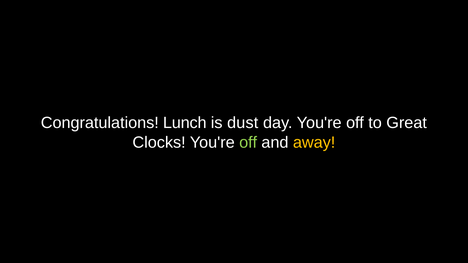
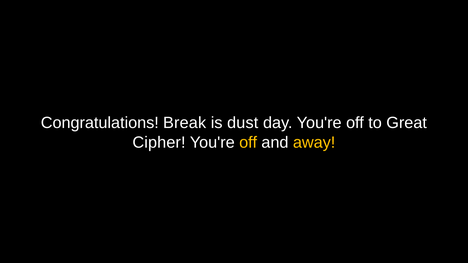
Lunch: Lunch -> Break (185, 123)
Clocks: Clocks -> Cipher (159, 142)
off colour: light green -> yellow (248, 142)
